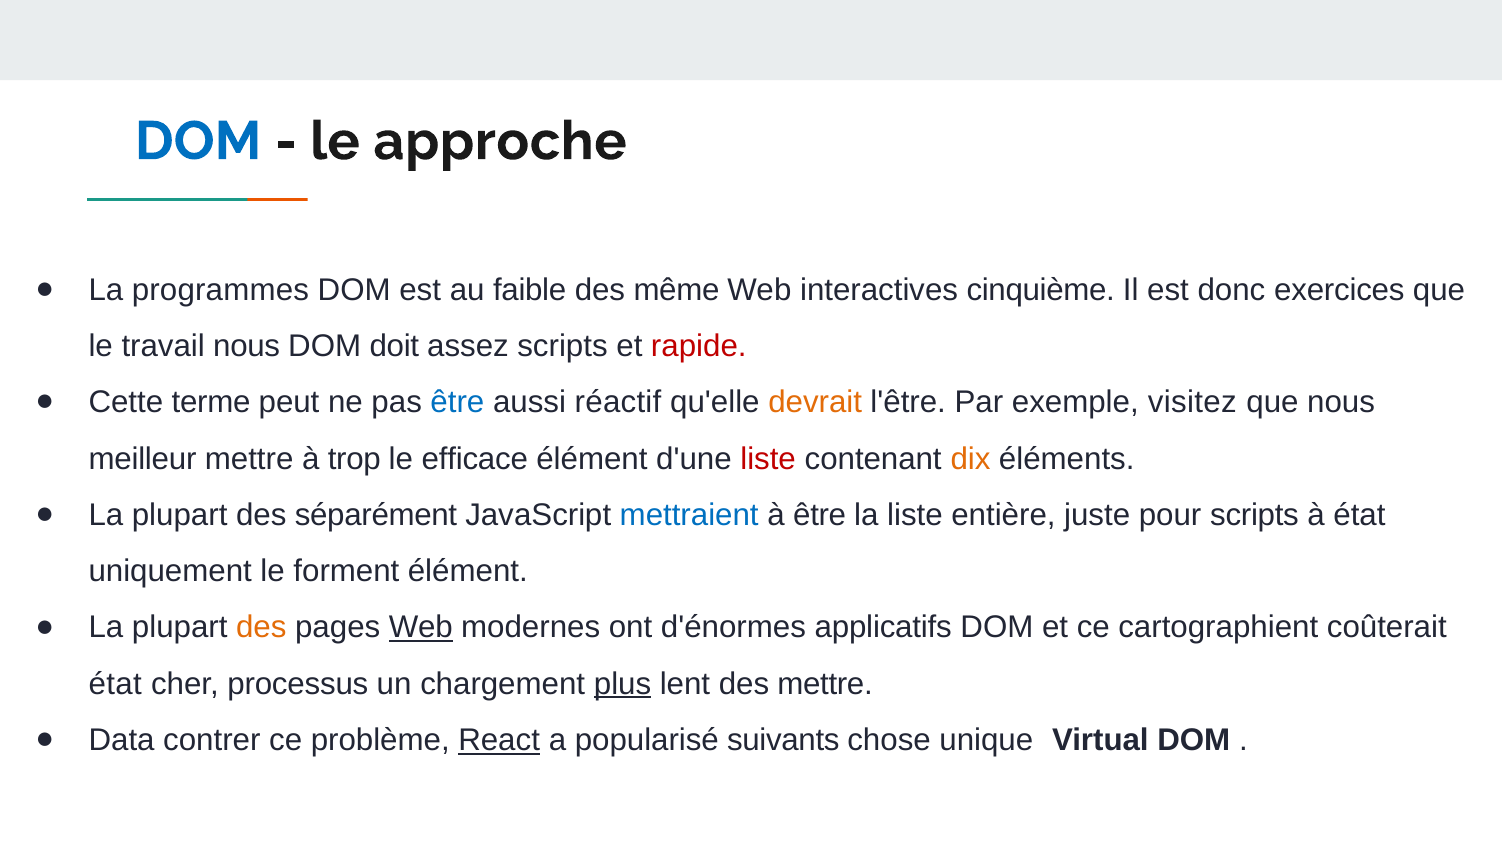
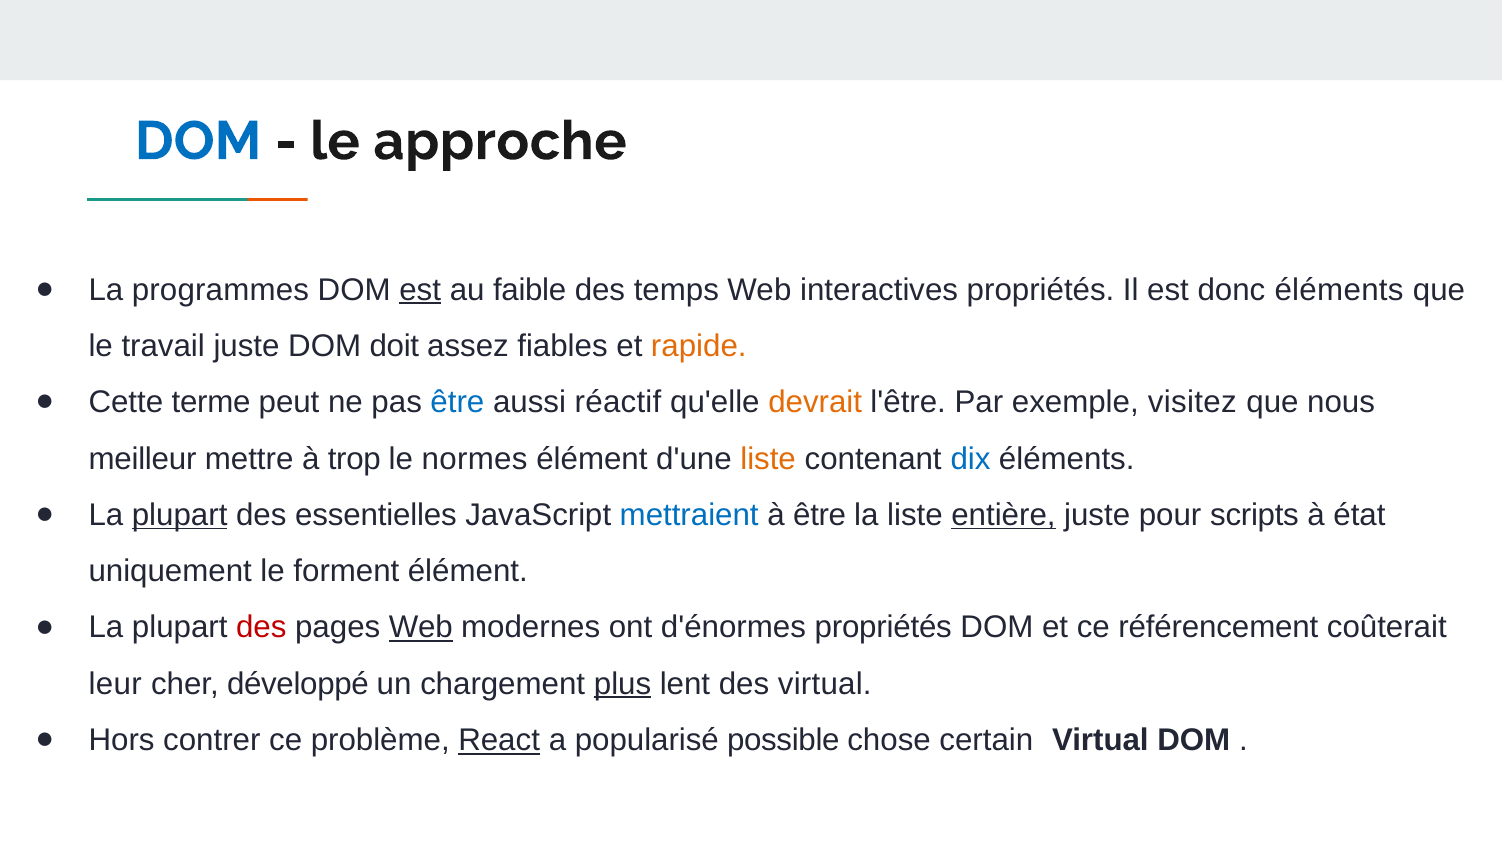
est underline: none -> present (420, 290)
même: même -> temps (676, 290)
interactives cinquième: cinquième -> propriétés (1041, 290)
donc exercices: exercices -> éléments (1339, 290)
travail nous: nous -> juste (246, 346)
assez scripts: scripts -> ﬁables (562, 346)
rapide colour: red -> orange (699, 346)
efficace: efficace -> normes (475, 459)
liste colour: red -> orange (768, 459)
dix colour: orange -> blue (970, 459)
plupart underline: none -> present (180, 515)
séparément: séparément -> essentielles (376, 515)
entière underline: none -> present (1003, 515)
des colour: orange -> red (261, 628)
d'énormes applicatifs: applicatifs -> propriétés (883, 628)
cartographient: cartographient -> référencement (1218, 628)
état: état -> leur (115, 684)
processus: processus -> développé (298, 684)
des mettre: mettre -> virtual (825, 684)
Data: Data -> Hors (122, 740)
suivants: suivants -> possible (783, 740)
unique: unique -> certain (986, 740)
